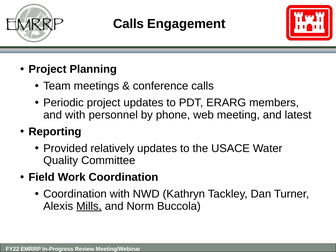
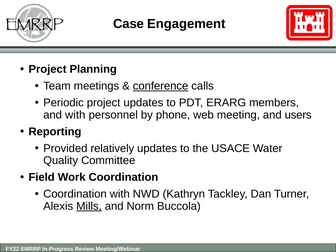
Calls: Calls -> Case (128, 24)
conference underline: none -> present (161, 86)
latest: latest -> users (298, 115)
